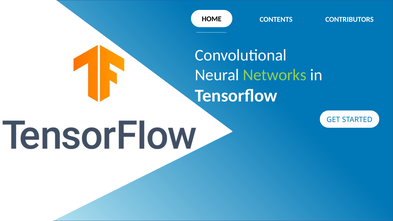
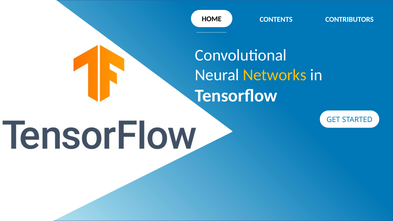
Networks colour: light green -> yellow (275, 75)
